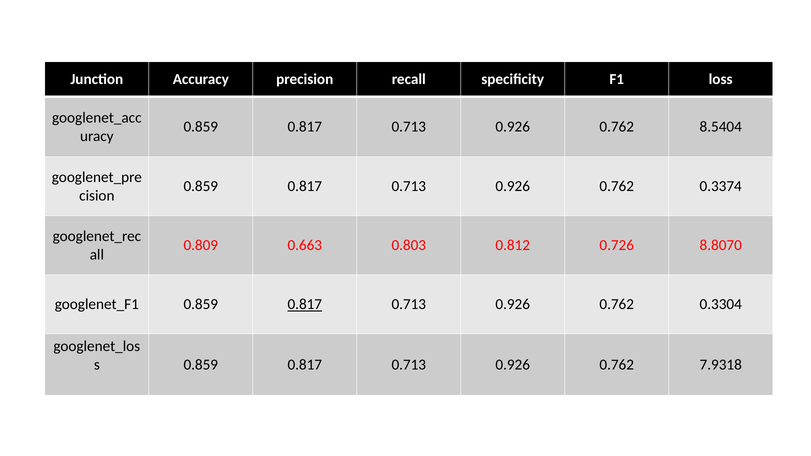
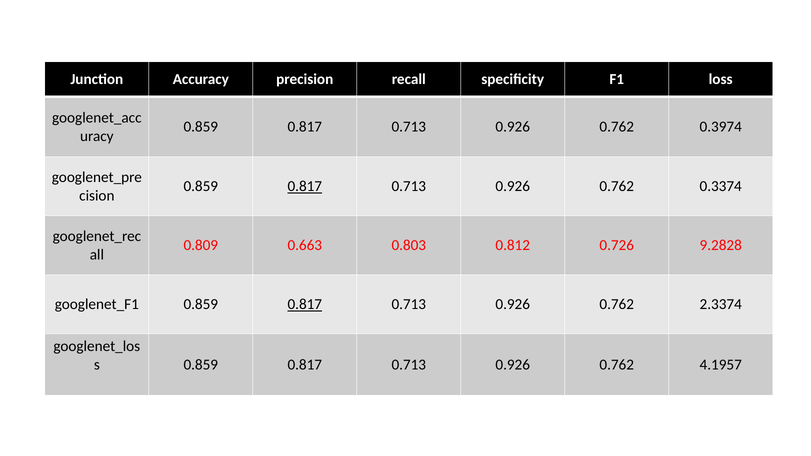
8.5404: 8.5404 -> 0.3974 (721, 127)
0.817 underline: none -> present (305, 186)
8.8070: 8.8070 -> 9.2828 (721, 245)
0.3304: 0.3304 -> 2.3374 (721, 304)
7.9318: 7.9318 -> 4.1957 (721, 365)
